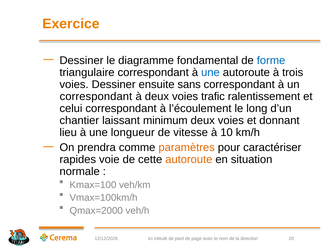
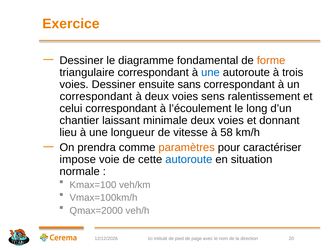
forme colour: blue -> orange (271, 61)
trafic: trafic -> sens (213, 97)
minimum: minimum -> minimale (165, 121)
10: 10 -> 58 (227, 133)
rapides: rapides -> impose (78, 160)
autoroute colour: orange -> blue (189, 160)
